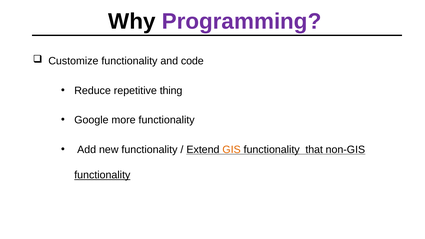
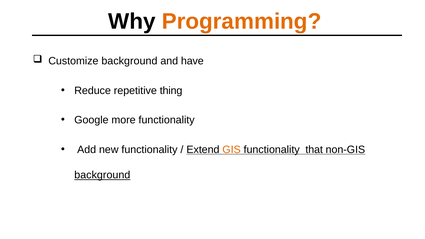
Programming colour: purple -> orange (242, 21)
Customize functionality: functionality -> background (129, 61)
code: code -> have (192, 61)
functionality: functionality -> background (102, 175)
